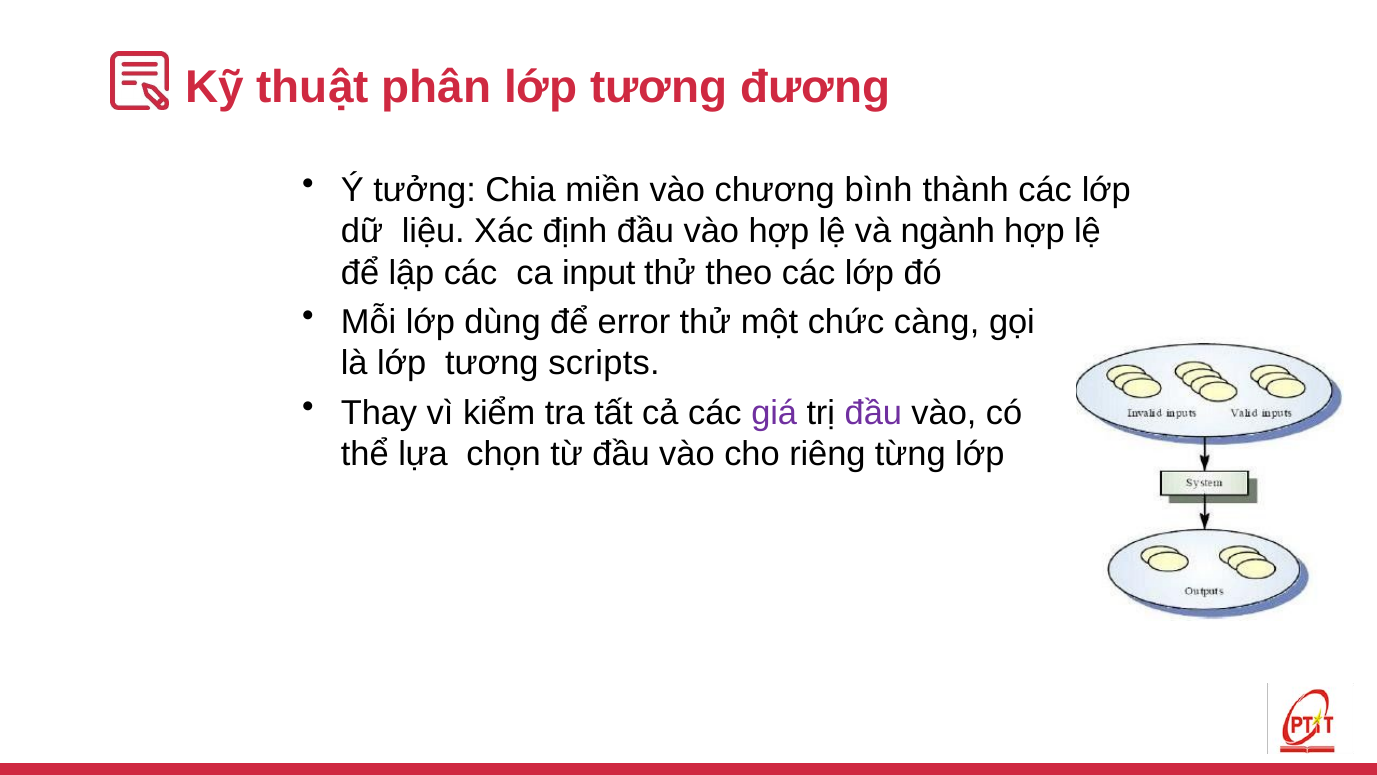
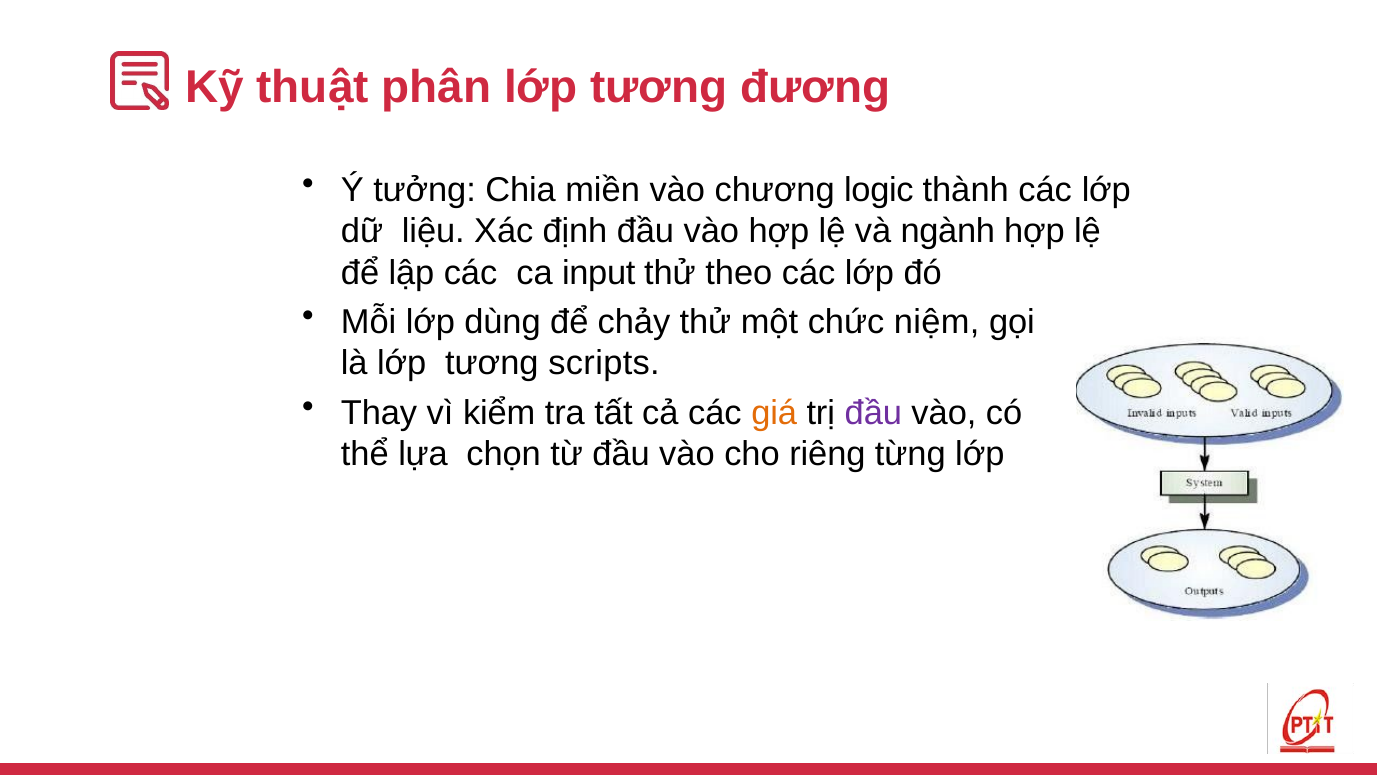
bình: bình -> logic (879, 190)
error: error -> chảy (634, 322)
càng: càng -> niệm (937, 322)
giá colour: purple -> orange (774, 413)
